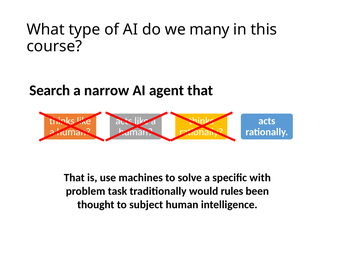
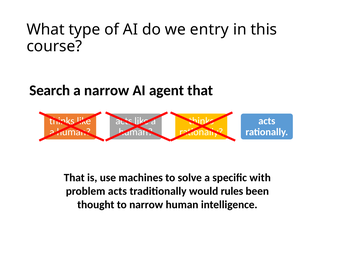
many: many -> entry (209, 29)
problem task: task -> acts (117, 191)
to subject: subject -> narrow (146, 204)
